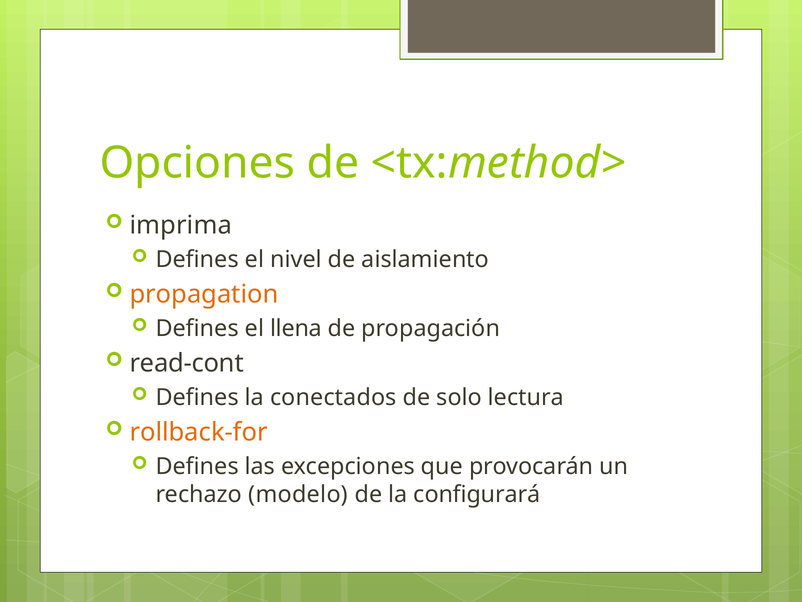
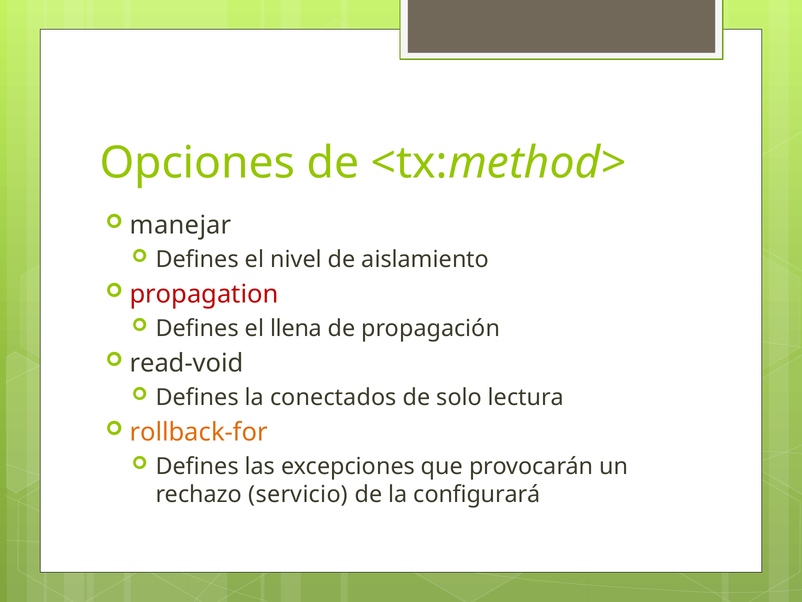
imprima: imprima -> manejar (181, 225)
propagation colour: orange -> red (204, 294)
read-cont: read-cont -> read-void (187, 363)
modelo: modelo -> servicio (298, 494)
